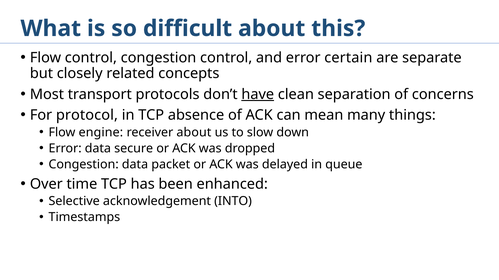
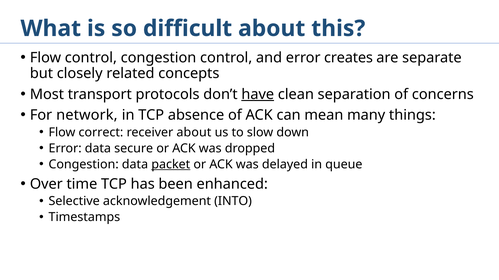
certain: certain -> creates (348, 58)
protocol: protocol -> network (87, 115)
engine: engine -> correct (101, 133)
packet underline: none -> present (171, 165)
